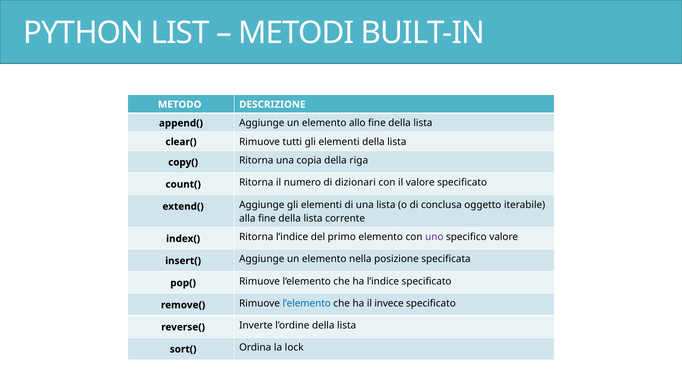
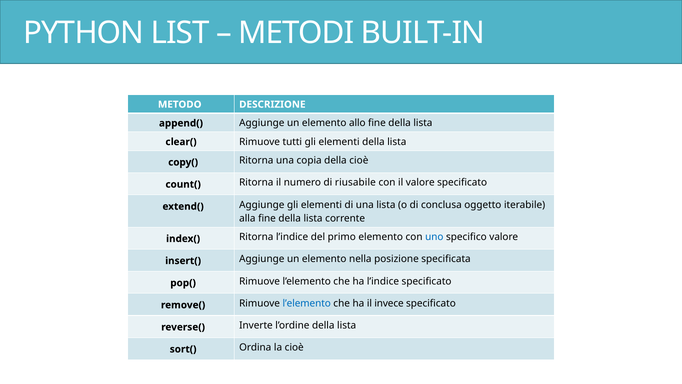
della riga: riga -> cioè (359, 160)
dizionari: dizionari -> riusabile (355, 182)
uno colour: purple -> blue (434, 237)
la lock: lock -> cioè (294, 347)
